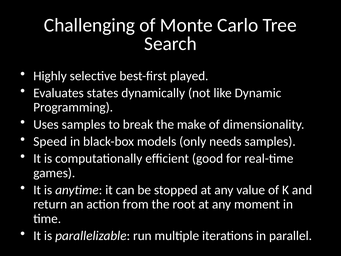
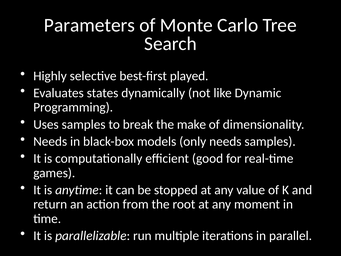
Challenging: Challenging -> Parameters (89, 25)
Speed: Speed -> Needs (50, 141)
